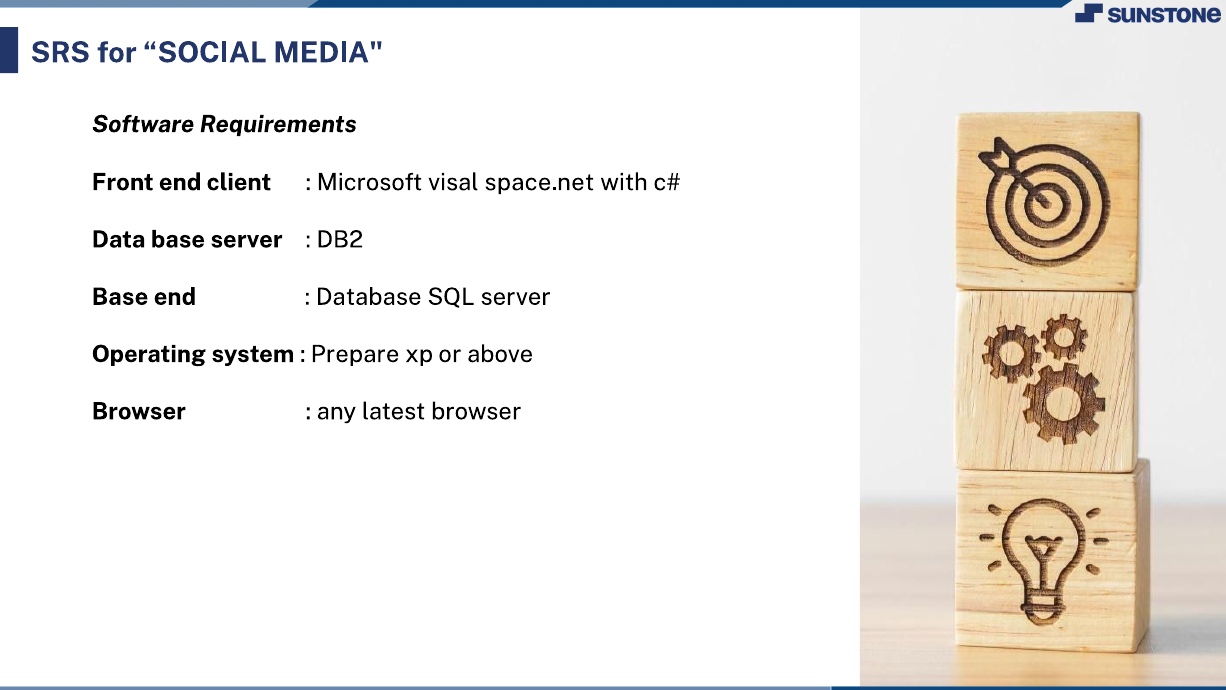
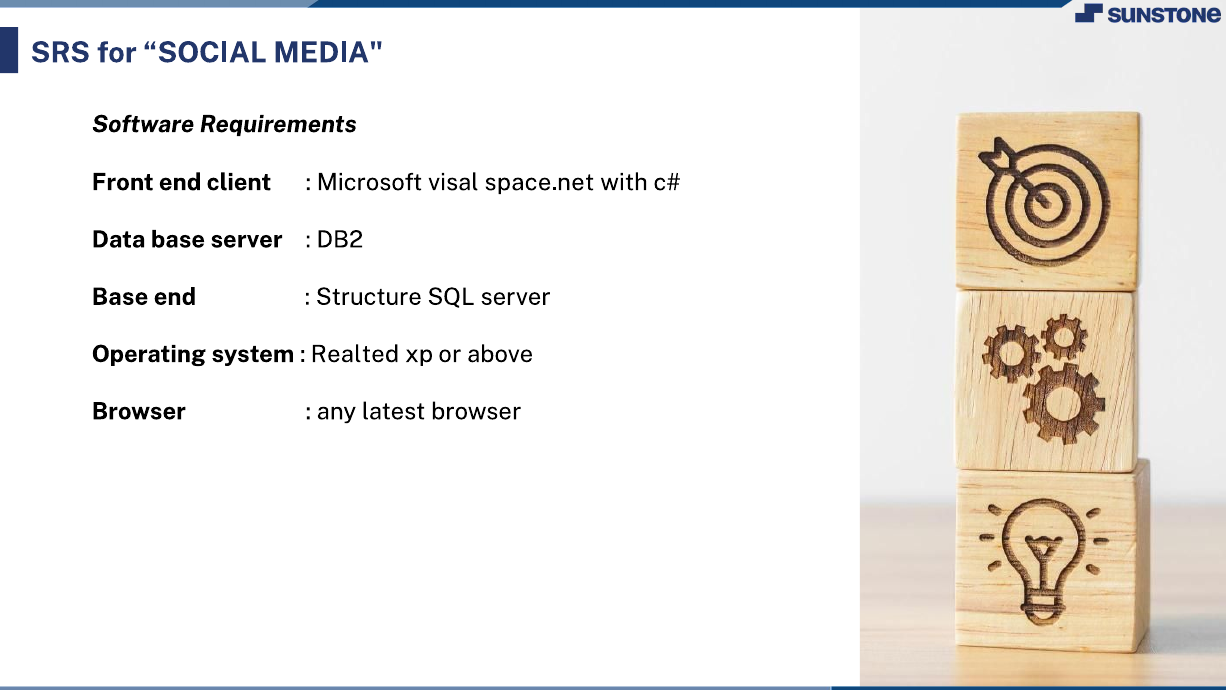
Database: Database -> Structure (369, 297)
Prepare: Prepare -> Realted (355, 354)
